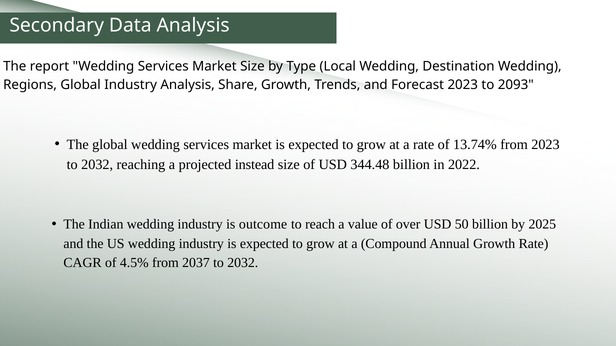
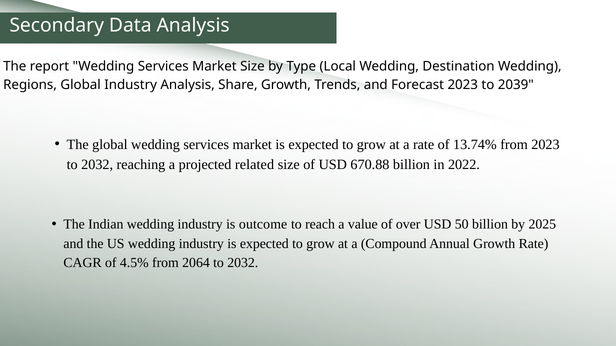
2093: 2093 -> 2039 (516, 85)
instead: instead -> related (255, 165)
344.48: 344.48 -> 670.88 (370, 165)
2037: 2037 -> 2064 (196, 263)
